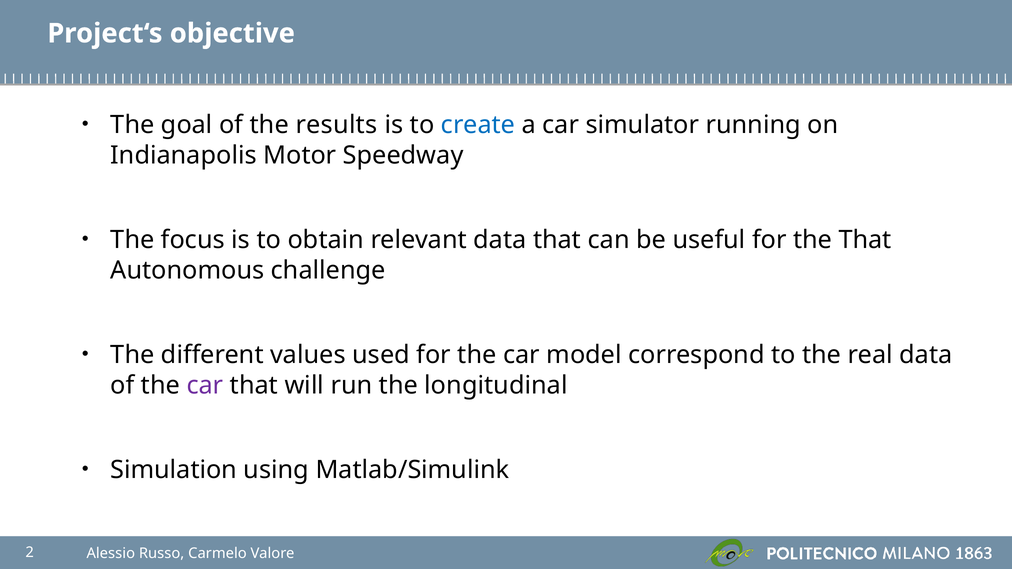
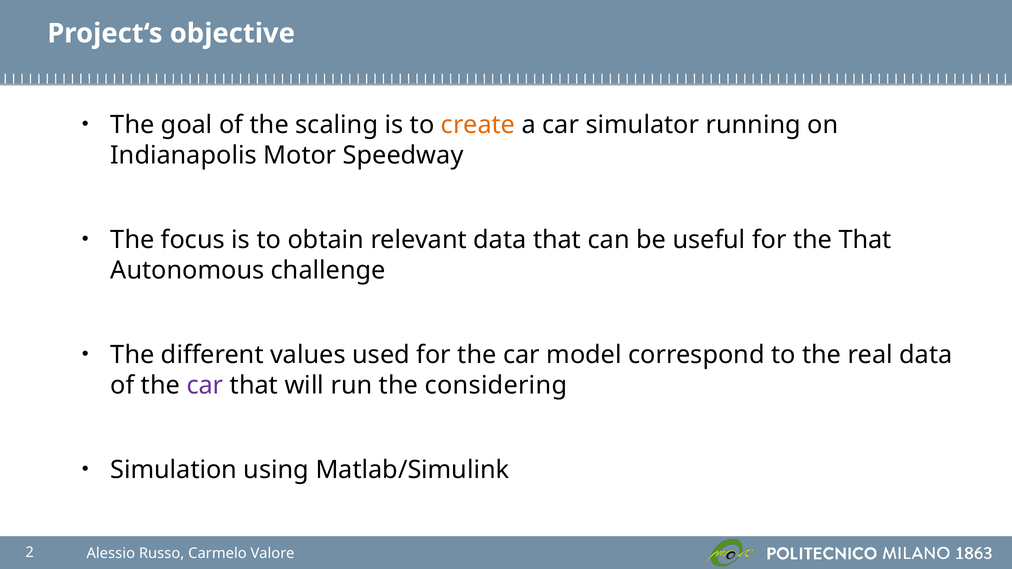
results: results -> scaling (337, 125)
create colour: blue -> orange (478, 125)
longitudinal: longitudinal -> considering (496, 385)
